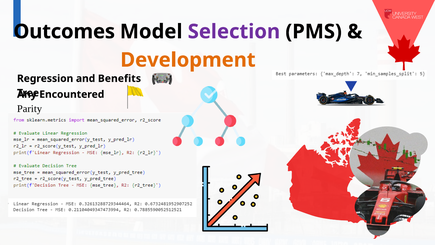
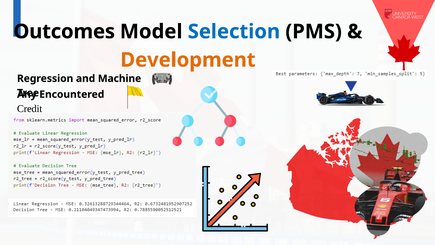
Selection colour: purple -> blue (234, 32)
Benefits: Benefits -> Machine (120, 78)
Parity: Parity -> Credit (30, 109)
